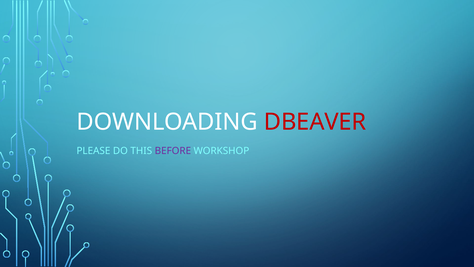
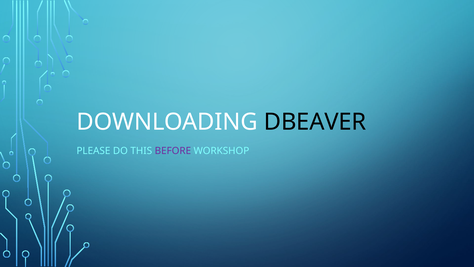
DBEAVER colour: red -> black (315, 122)
